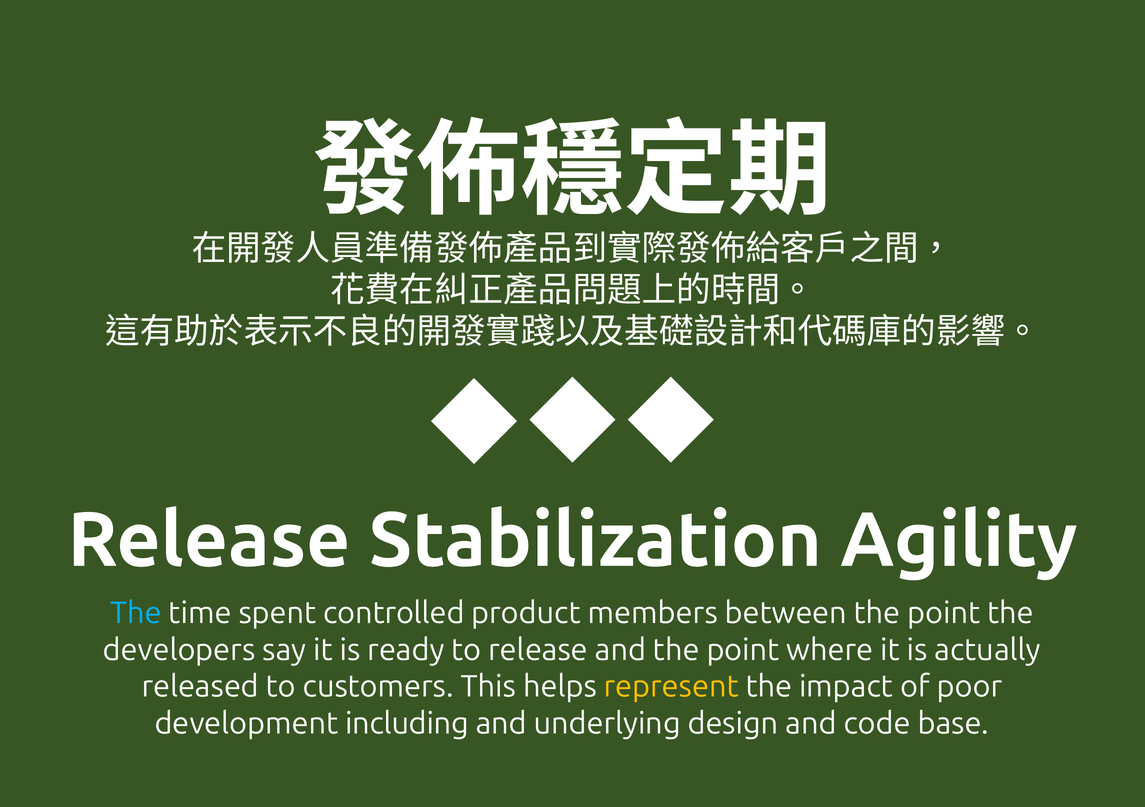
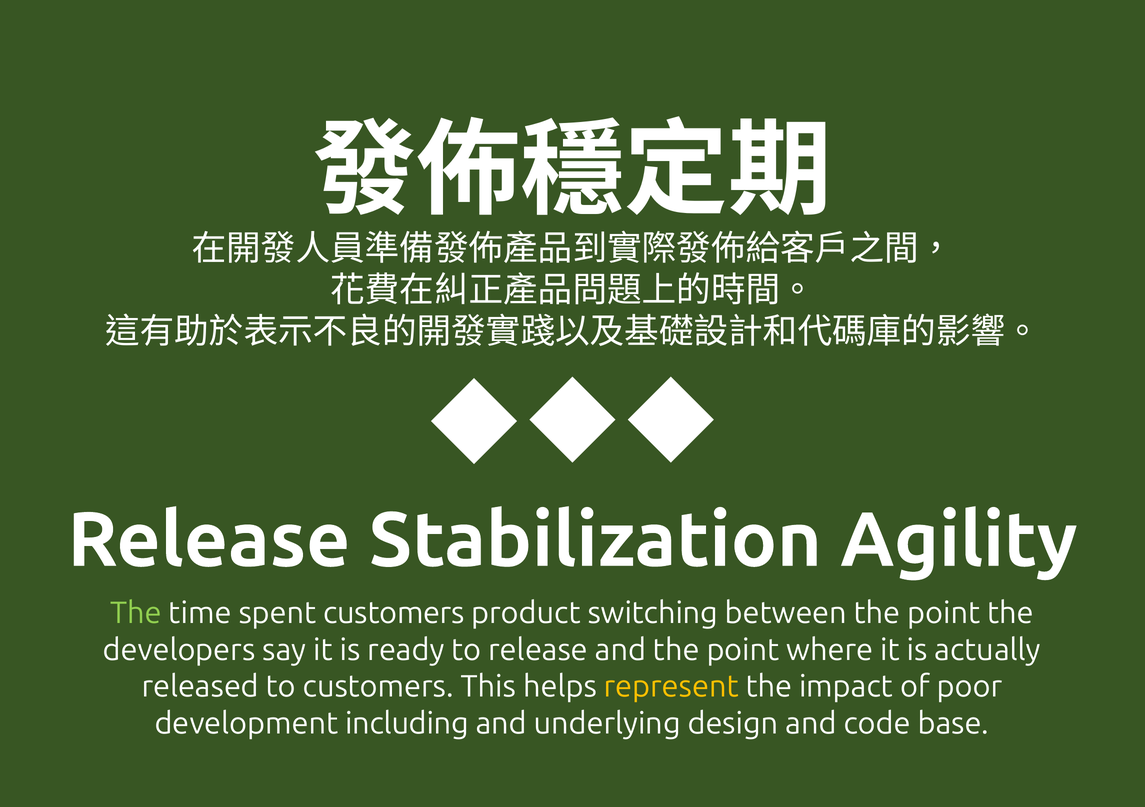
The colour: light blue -> light green (136, 613)
spent controlled: controlled -> customers (394, 613)
members: members -> switching (653, 613)
